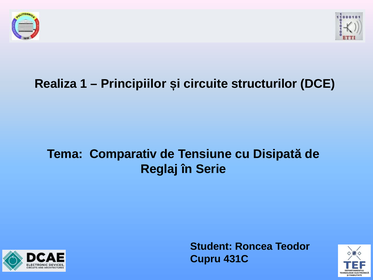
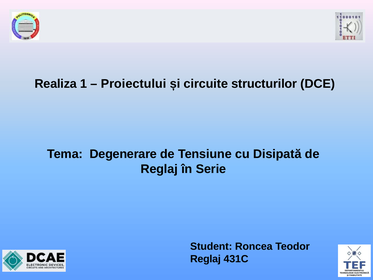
Principiilor: Principiilor -> Proiectului (134, 84)
Comparativ: Comparativ -> Degenerare (123, 154)
Cupru: Cupru -> Reglaj (205, 259)
